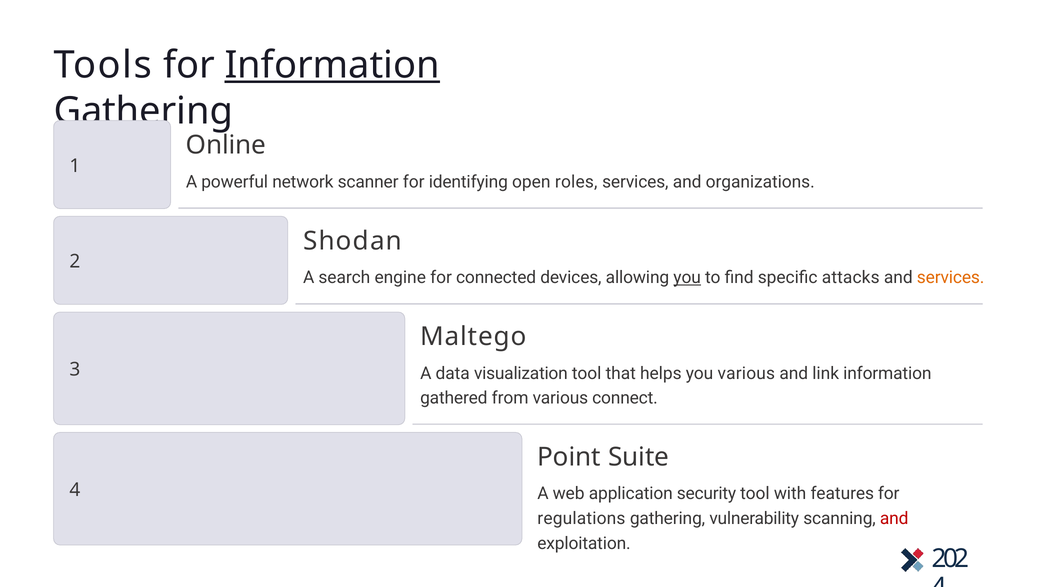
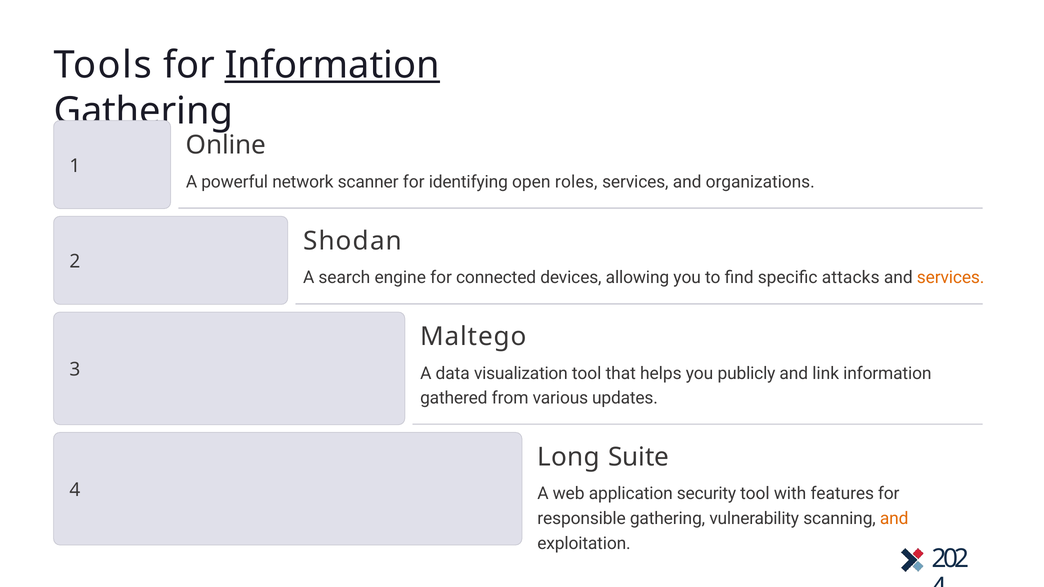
you underline: present -> none (687, 278)
you various: various -> publicly (746, 374)
connect: connect -> updates (625, 398)
Point: Point -> Long (569, 457)
regulations: regulations -> responsible (582, 519)
and colour: red -> orange (894, 519)
